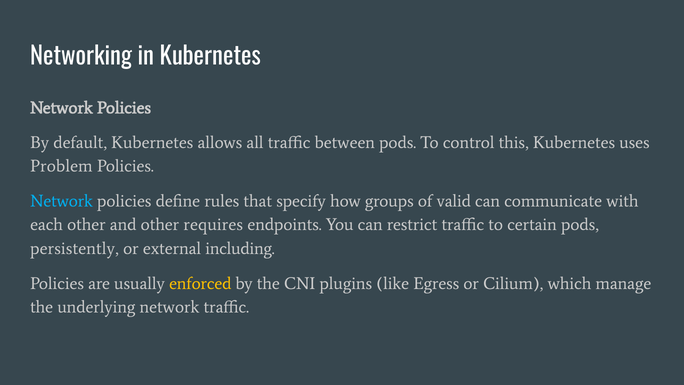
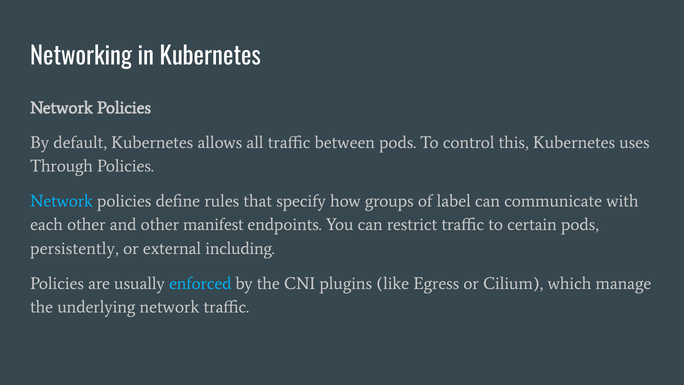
Problem: Problem -> Through (62, 166)
valid: valid -> label (454, 201)
requires: requires -> manifest (213, 225)
enforced colour: yellow -> light blue (200, 283)
